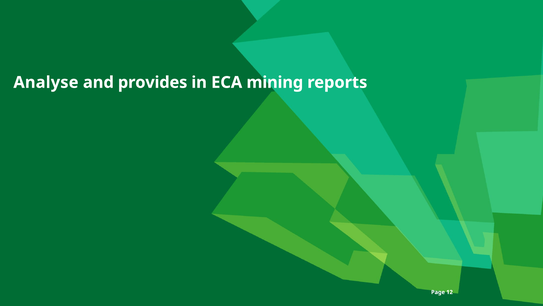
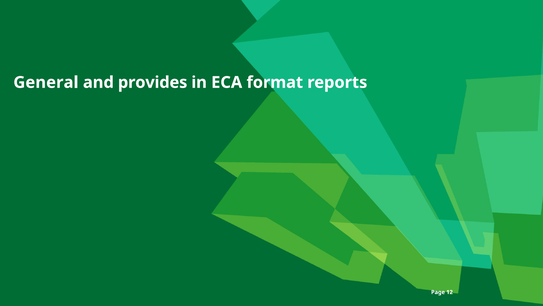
Analyse: Analyse -> General (46, 82)
mining: mining -> format (275, 82)
